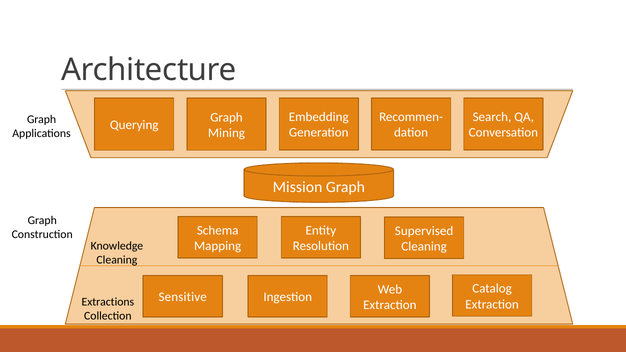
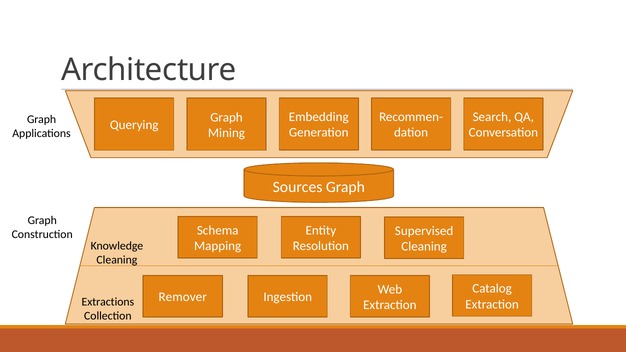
Mission: Mission -> Sources (298, 187)
Sensitive: Sensitive -> Remover (183, 297)
